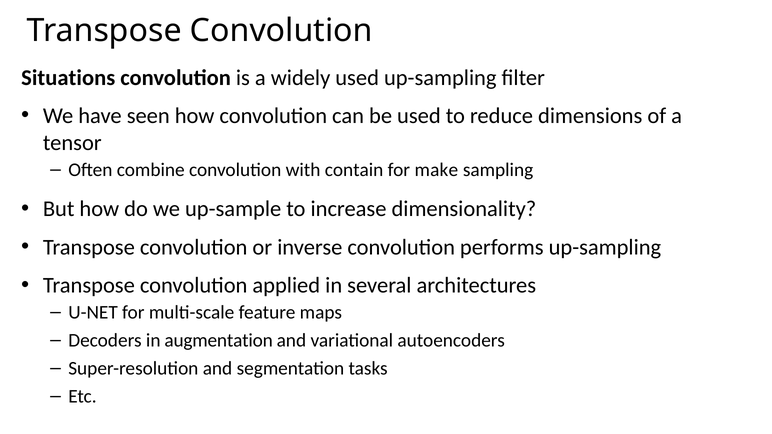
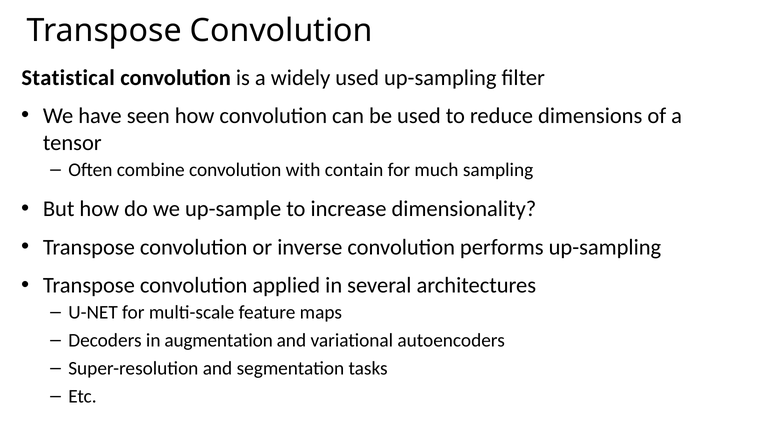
Situations: Situations -> Statistical (68, 78)
make: make -> much (436, 170)
